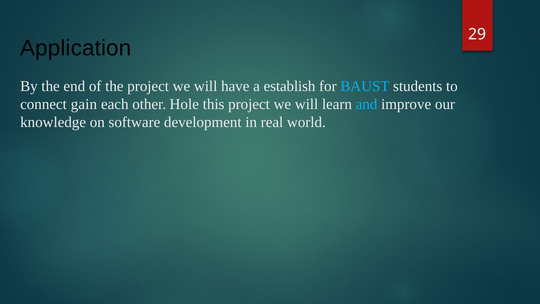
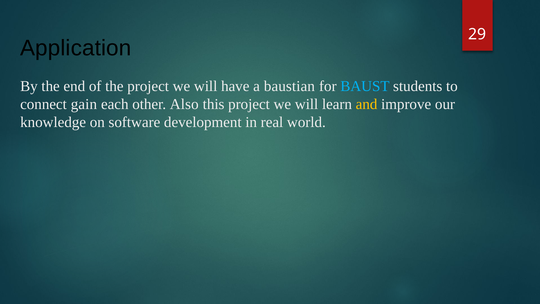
establish: establish -> baustian (289, 86)
Hole: Hole -> Also (184, 104)
and colour: light blue -> yellow (367, 104)
